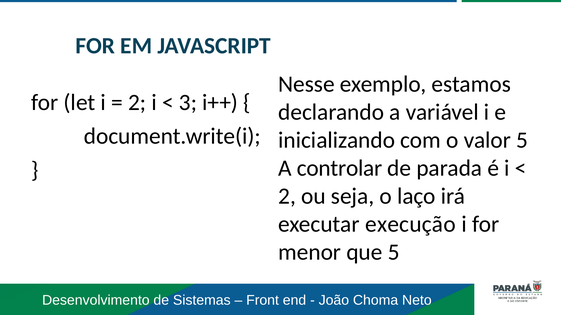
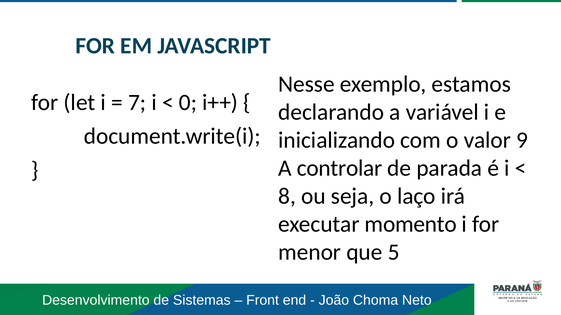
2: 2 -> 7 (137, 103)
3: 3 -> 0 (188, 103)
valor 5: 5 -> 9 (522, 140)
2: 2 -> 8 (287, 196)
execução: execução -> momento (411, 224)
